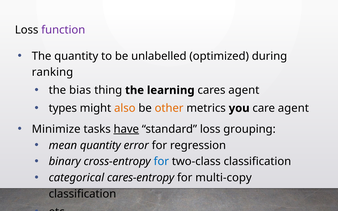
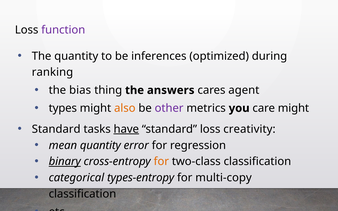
unlabelled: unlabelled -> inferences (159, 56)
learning: learning -> answers (171, 90)
other colour: orange -> purple (169, 108)
care agent: agent -> might (293, 108)
Minimize: Minimize -> Standard (56, 129)
grouping: grouping -> creativity (249, 129)
binary underline: none -> present (65, 162)
for colour: blue -> orange (161, 162)
cares-entropy: cares-entropy -> types-entropy (141, 178)
